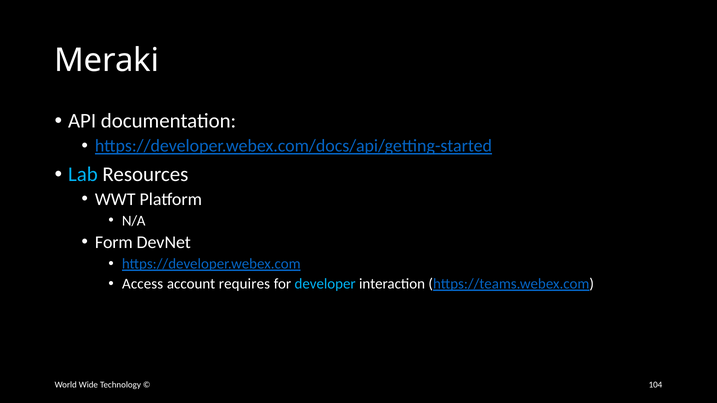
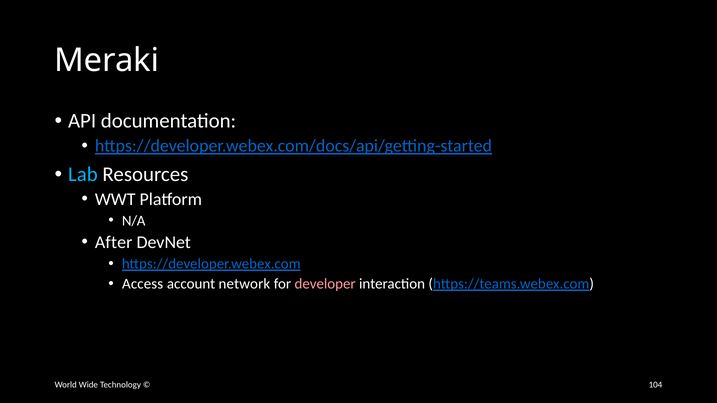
Form: Form -> After (114, 242)
requires: requires -> network (244, 284)
developer colour: light blue -> pink (325, 284)
